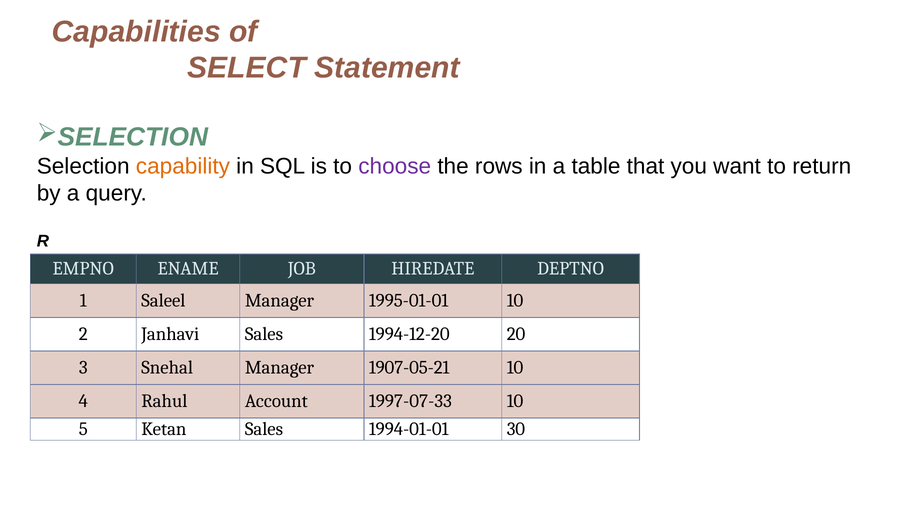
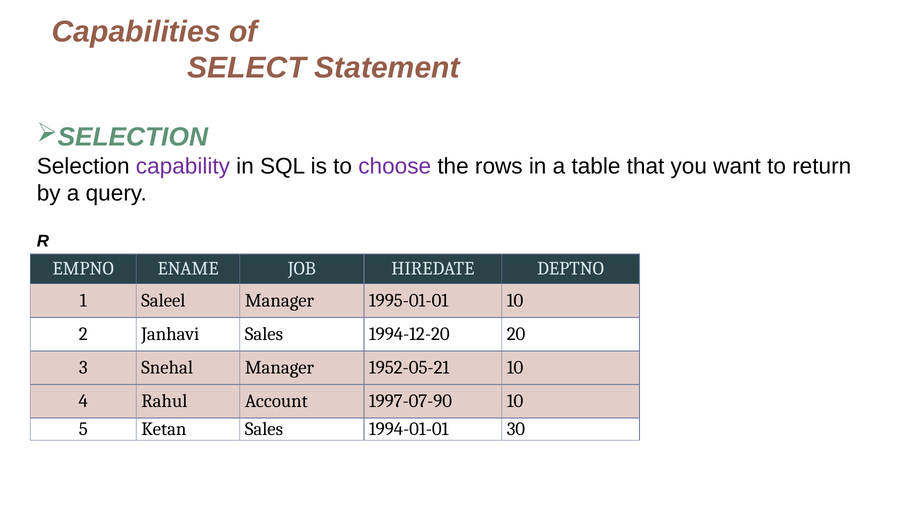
capability colour: orange -> purple (183, 166)
1907-05-21: 1907-05-21 -> 1952-05-21 (409, 367)
1997-07-33: 1997-07-33 -> 1997-07-90 (411, 401)
